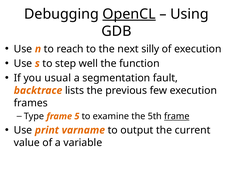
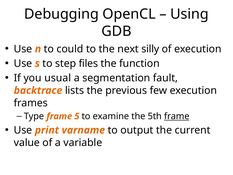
OpenCL underline: present -> none (129, 14)
reach: reach -> could (70, 49)
well: well -> files (88, 63)
